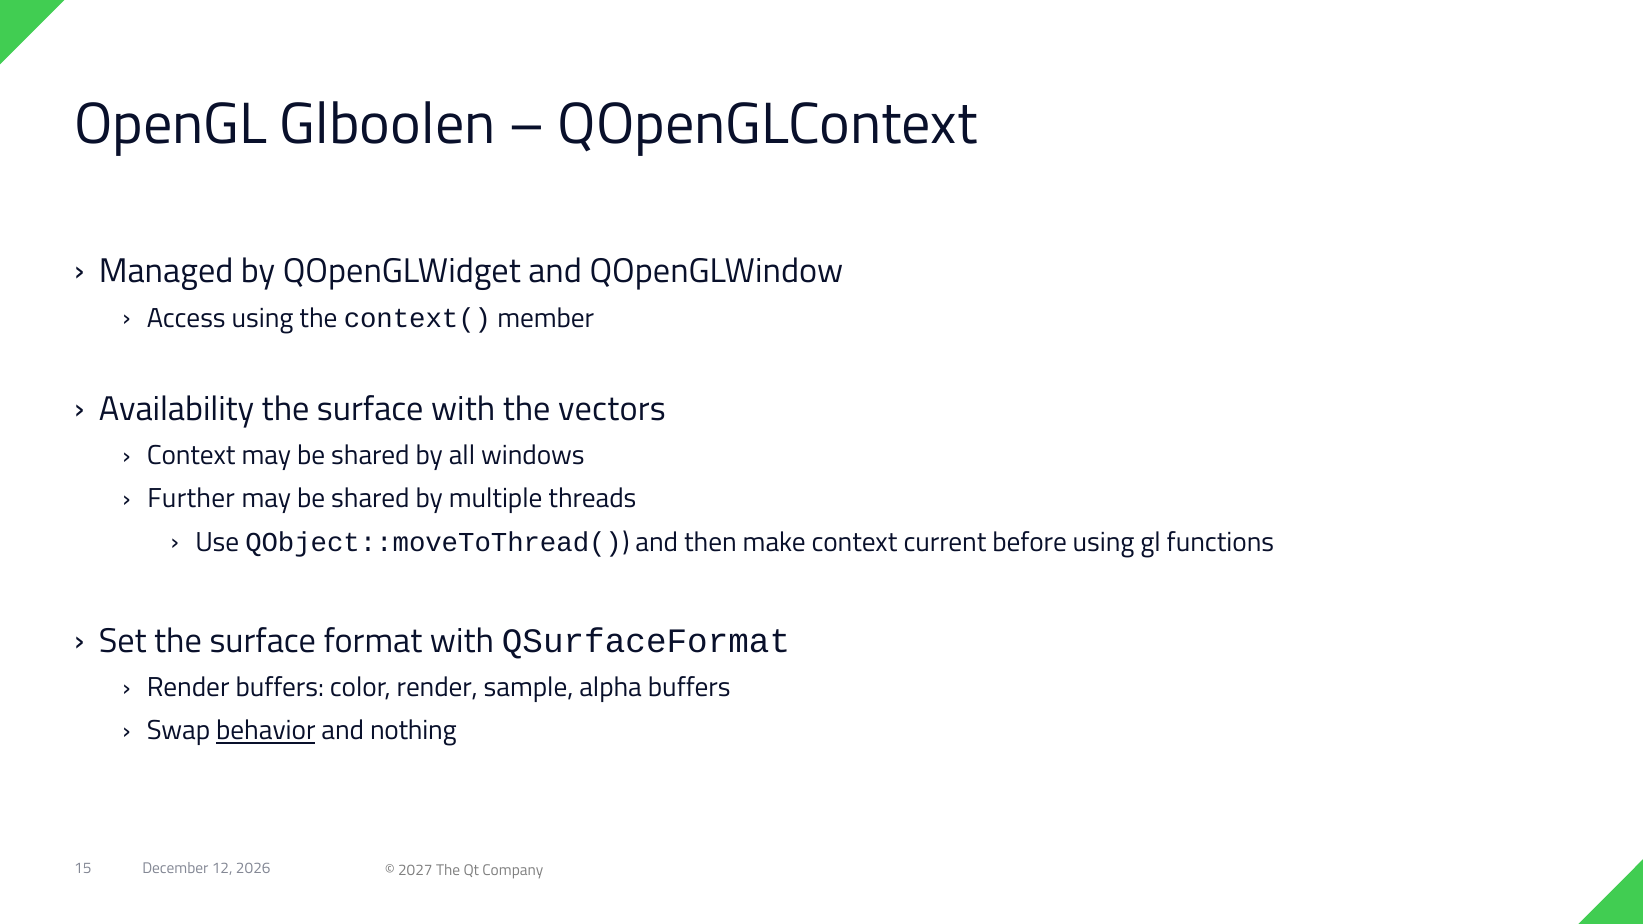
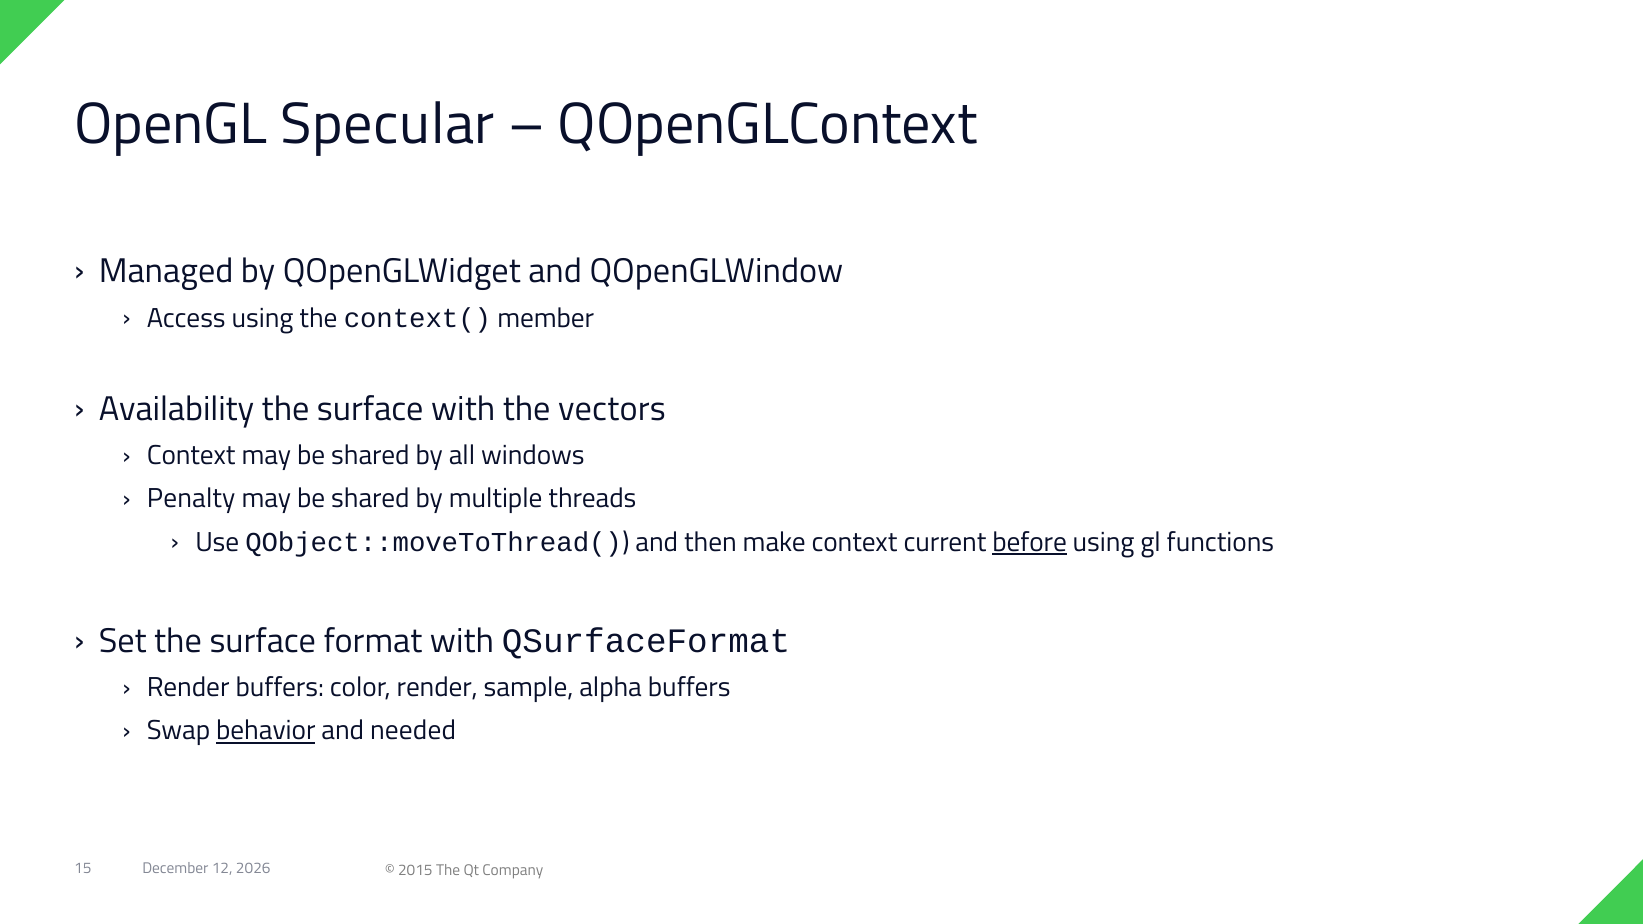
Glboolen: Glboolen -> Specular (388, 124)
Further: Further -> Penalty (191, 499)
before underline: none -> present (1030, 542)
nothing: nothing -> needed (413, 731)
2027: 2027 -> 2015 (415, 871)
